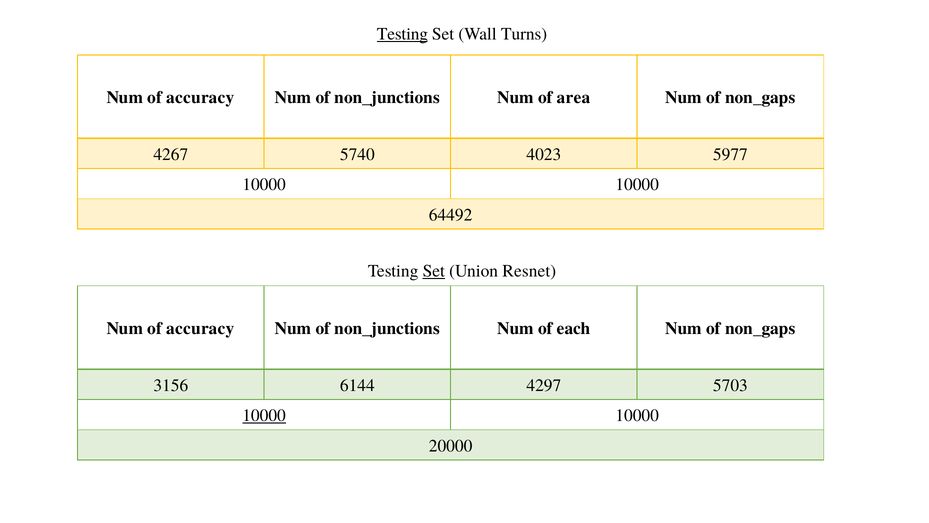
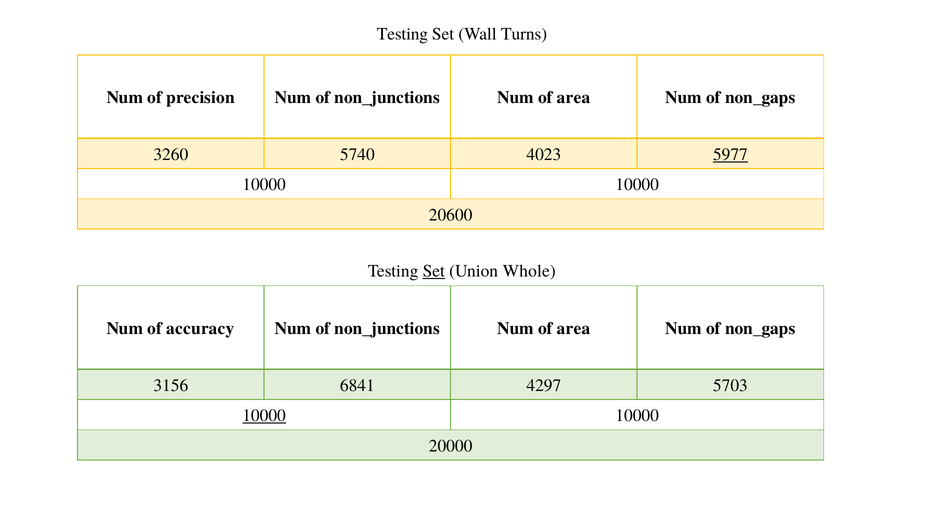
Testing underline: present -> none (402, 34)
accuracy: accuracy -> precision (201, 98)
4267: 4267 -> 3260 (171, 154)
5977 underline: none -> present (730, 154)
64492: 64492 -> 20600 (451, 215)
Resnet: Resnet -> Whole (529, 271)
each: each -> area (574, 328)
6144: 6144 -> 6841 (357, 385)
